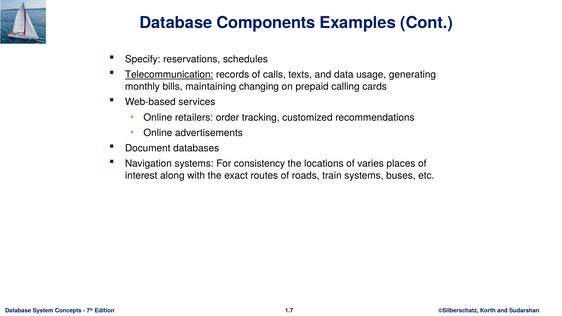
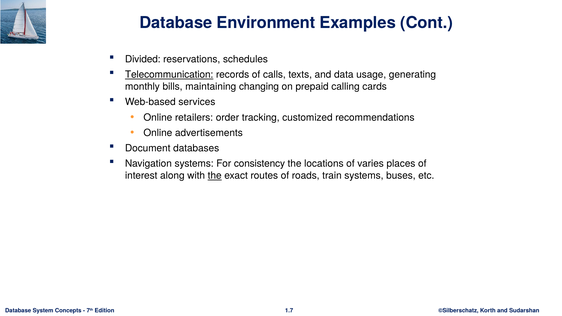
Components: Components -> Environment (266, 23)
Specify: Specify -> Divided (143, 59)
the underline: none -> present (215, 176)
